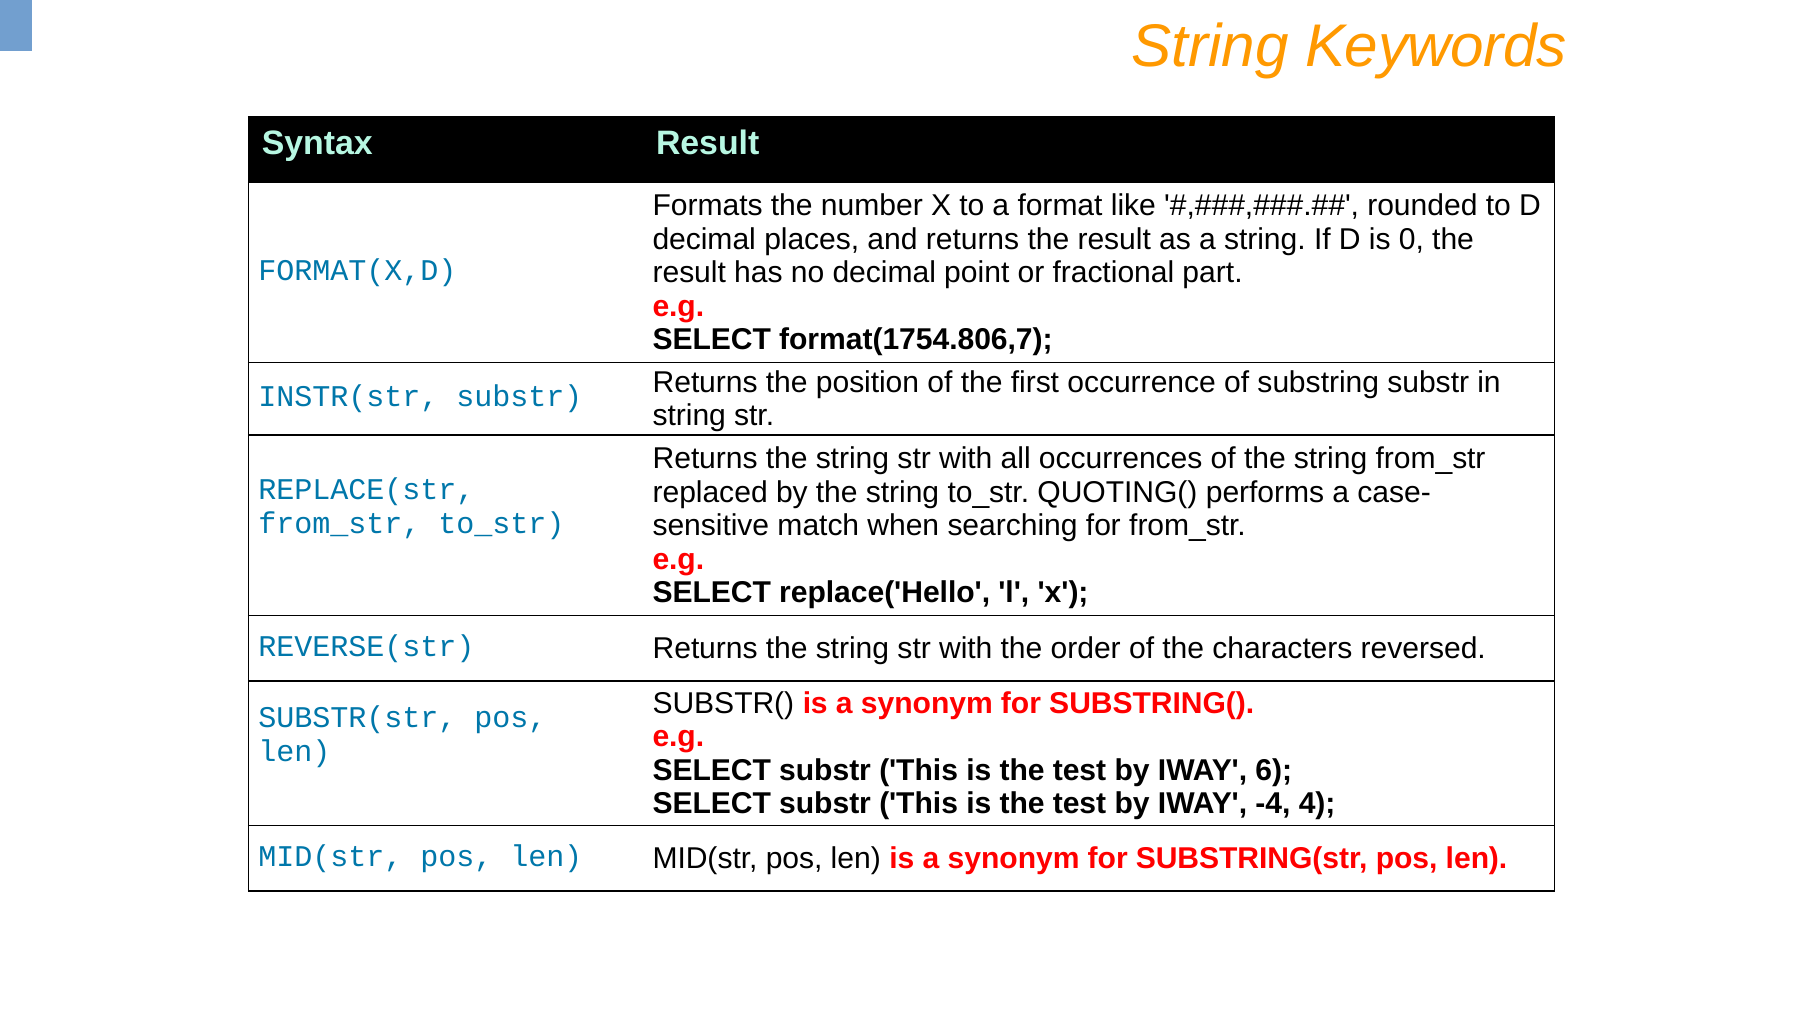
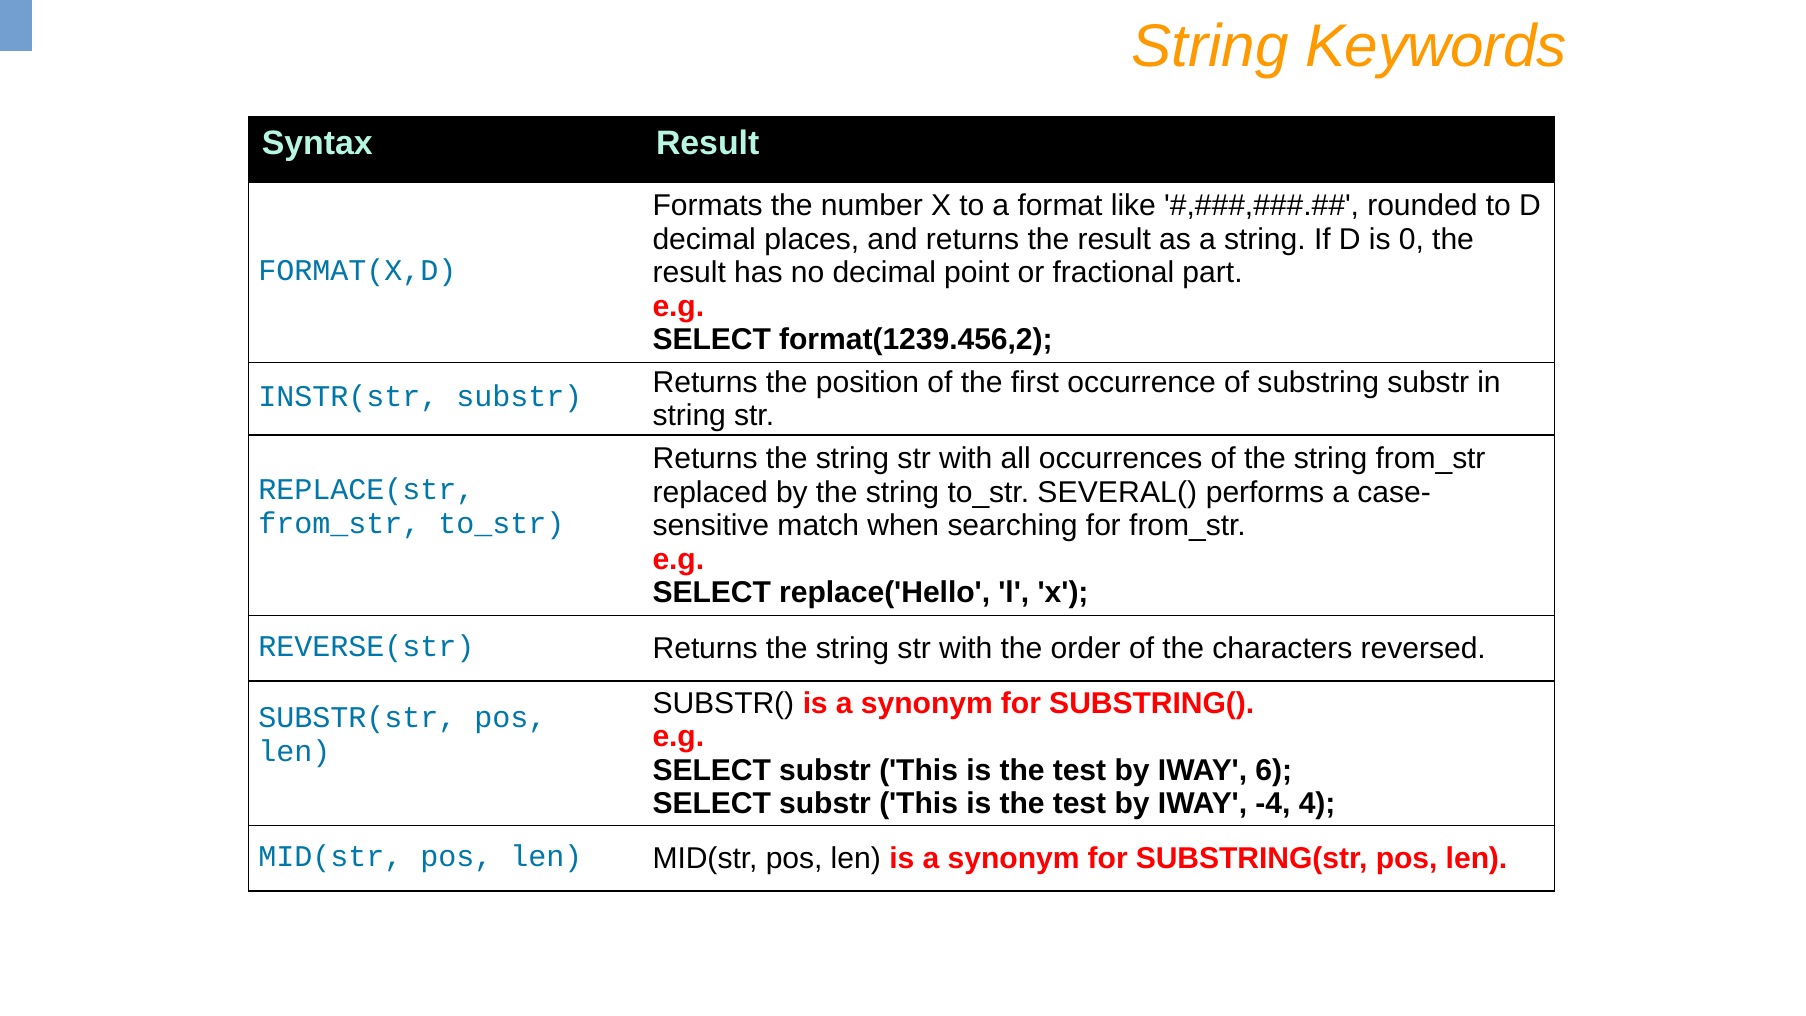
format(1754.806,7: format(1754.806,7 -> format(1239.456,2 (916, 340)
QUOTING(: QUOTING( -> SEVERAL( (1117, 492)
